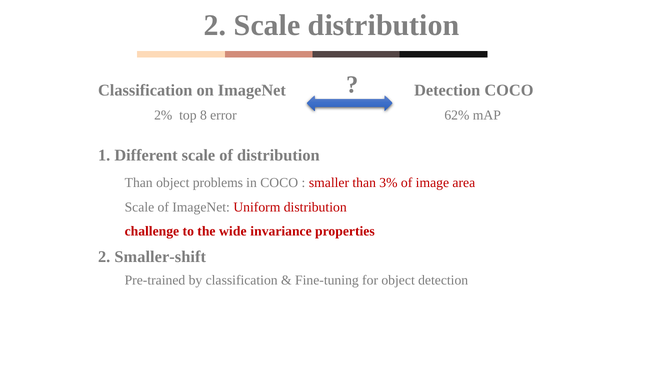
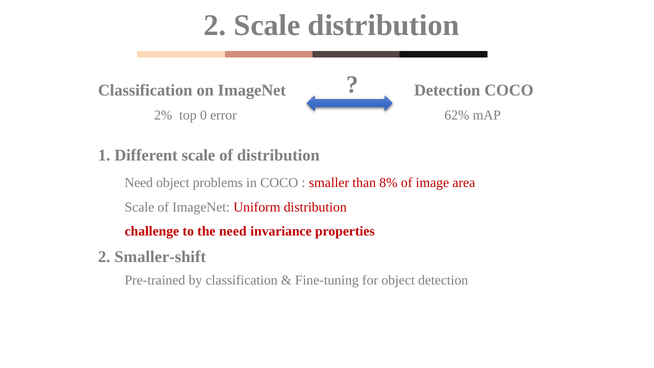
8: 8 -> 0 (203, 115)
Than: Than -> Need (139, 183)
3%: 3% -> 8% (388, 183)
the wide: wide -> need (233, 231)
